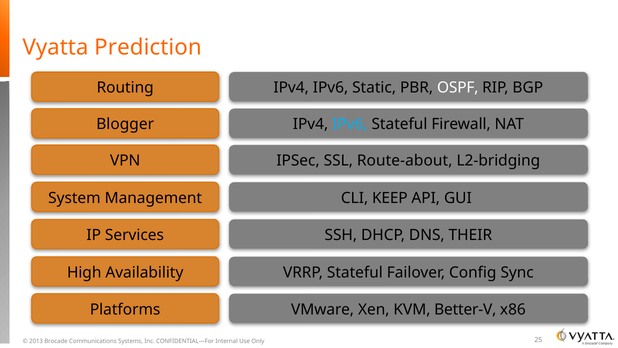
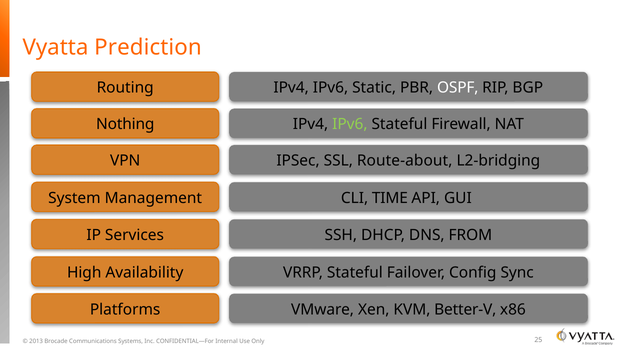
Blogger: Blogger -> Nothing (125, 124)
IPv6 colour: light blue -> light green (350, 124)
KEEP: KEEP -> TIME (390, 198)
THEIR: THEIR -> FROM (470, 235)
